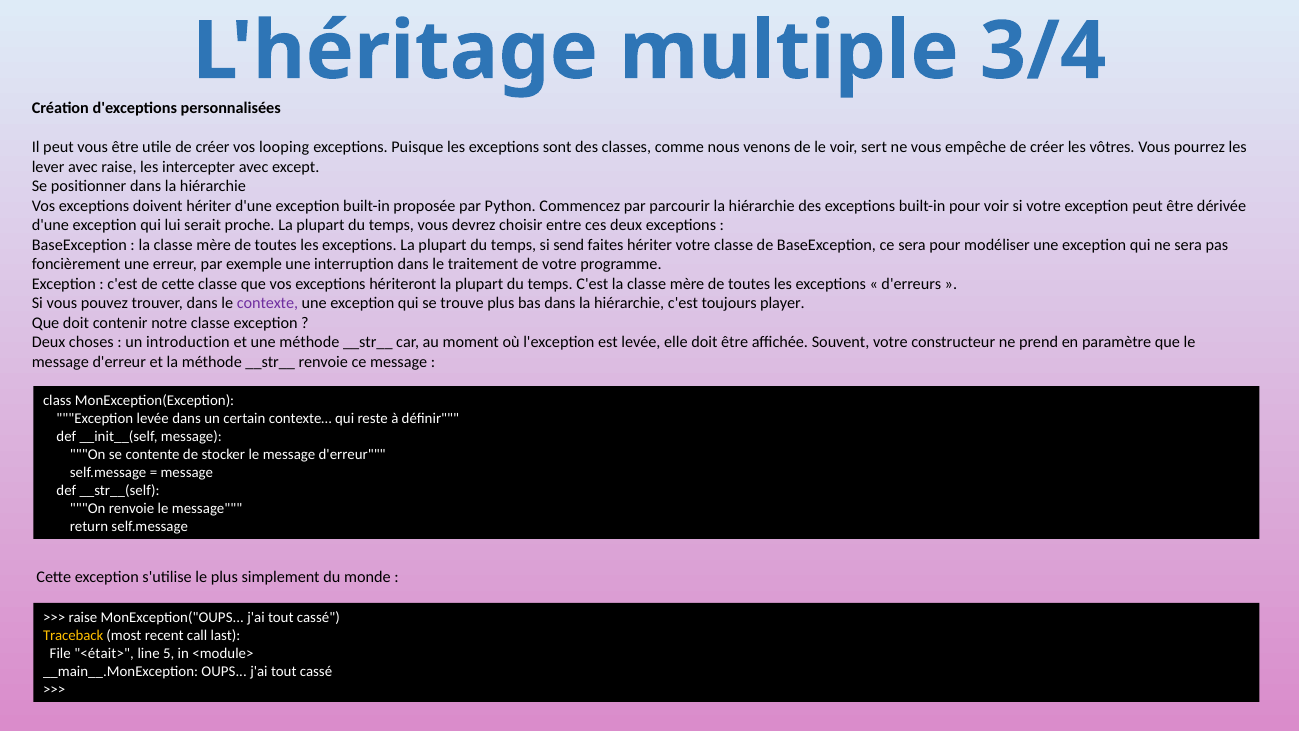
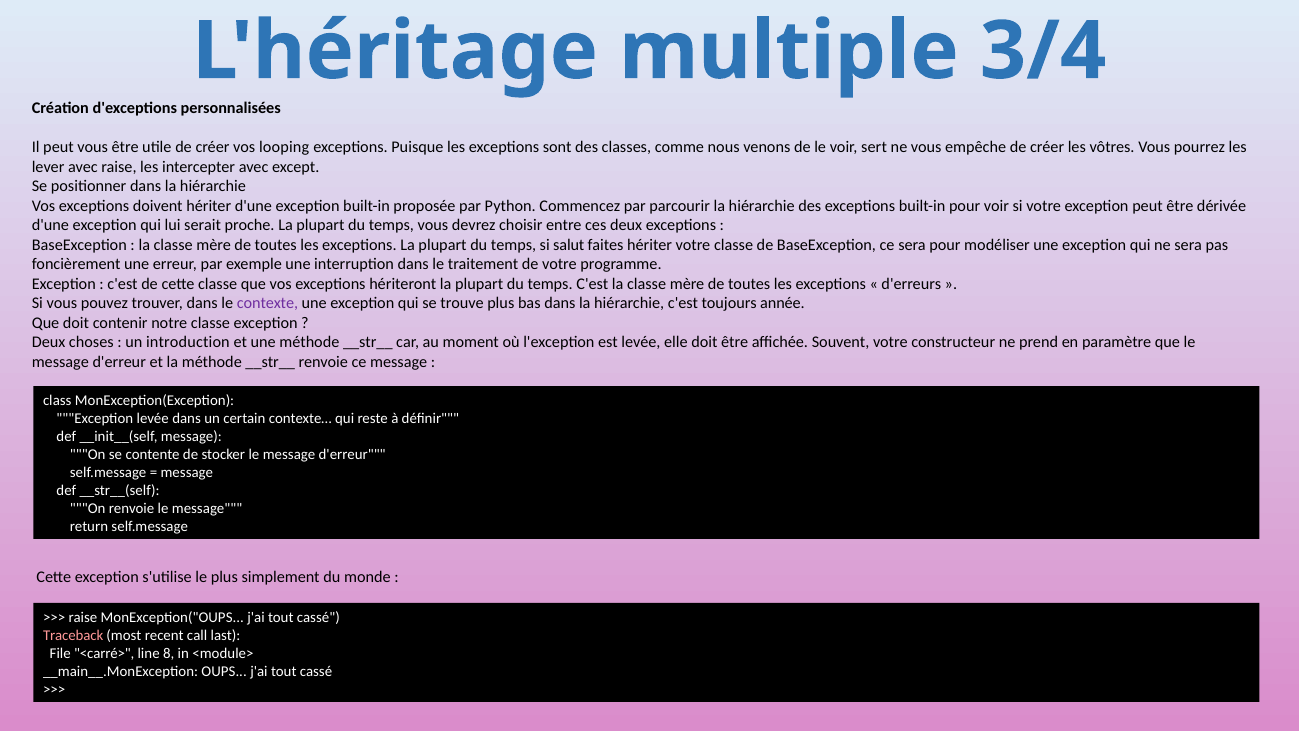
send: send -> salut (569, 245)
player: player -> année (782, 303)
Traceback colour: yellow -> pink (73, 635)
<était>: <était> -> <carré> (104, 653)
5: 5 -> 8 (169, 653)
